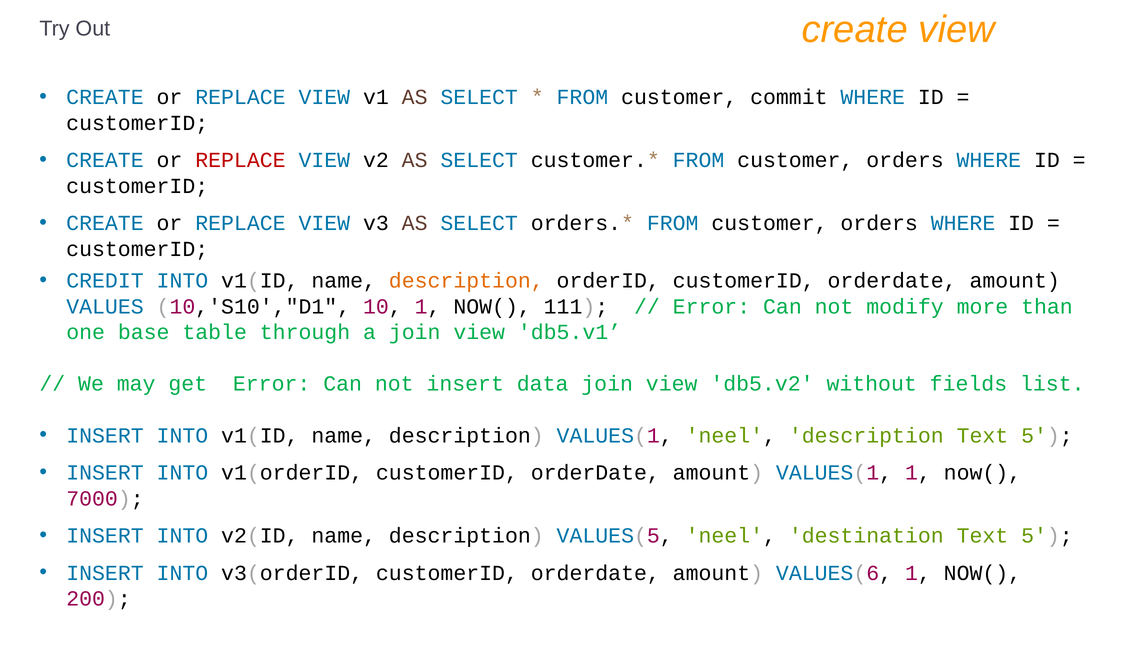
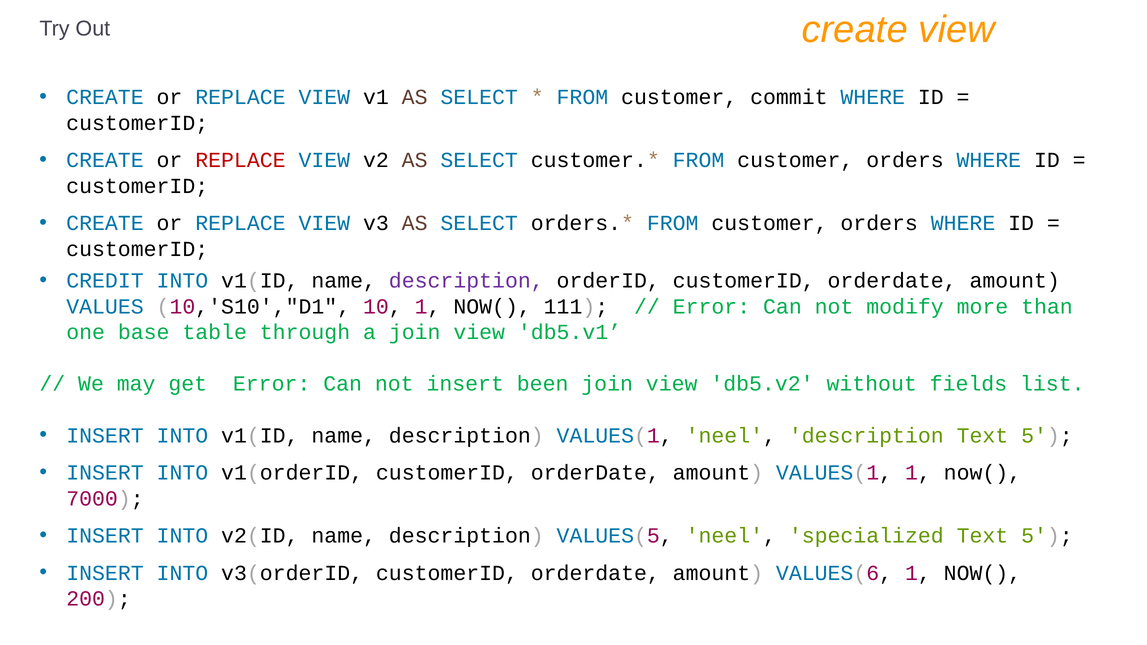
description colour: orange -> purple (466, 281)
data: data -> been (543, 384)
destination: destination -> specialized (866, 536)
